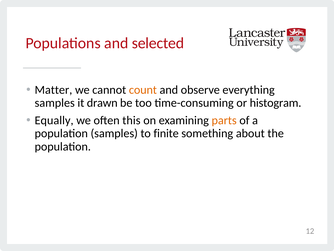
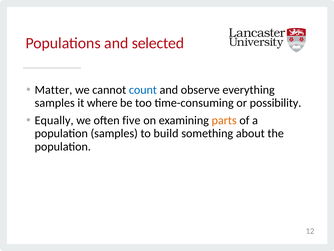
count colour: orange -> blue (143, 90)
drawn: drawn -> where (102, 103)
histogram: histogram -> possibility (276, 103)
this: this -> five (131, 120)
finite: finite -> build (166, 133)
